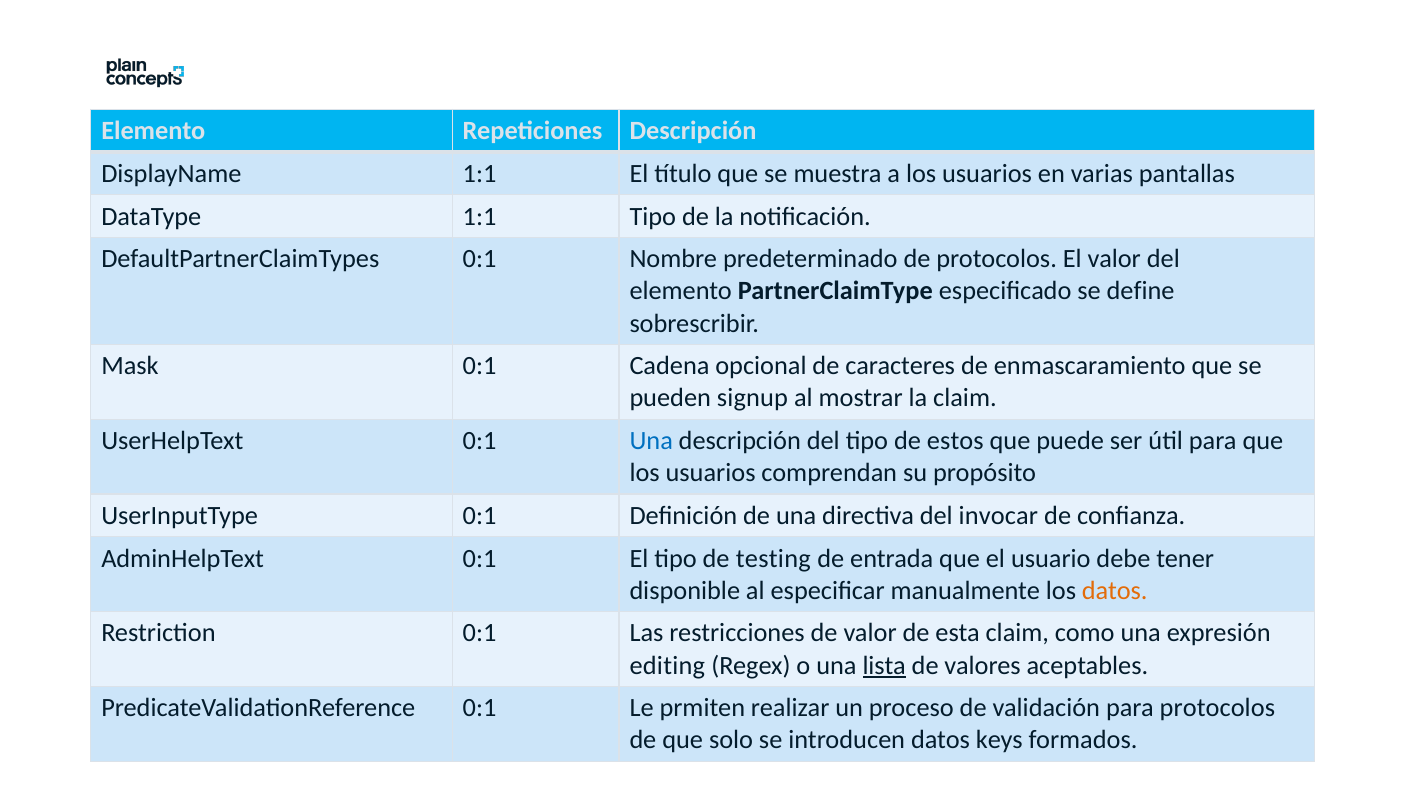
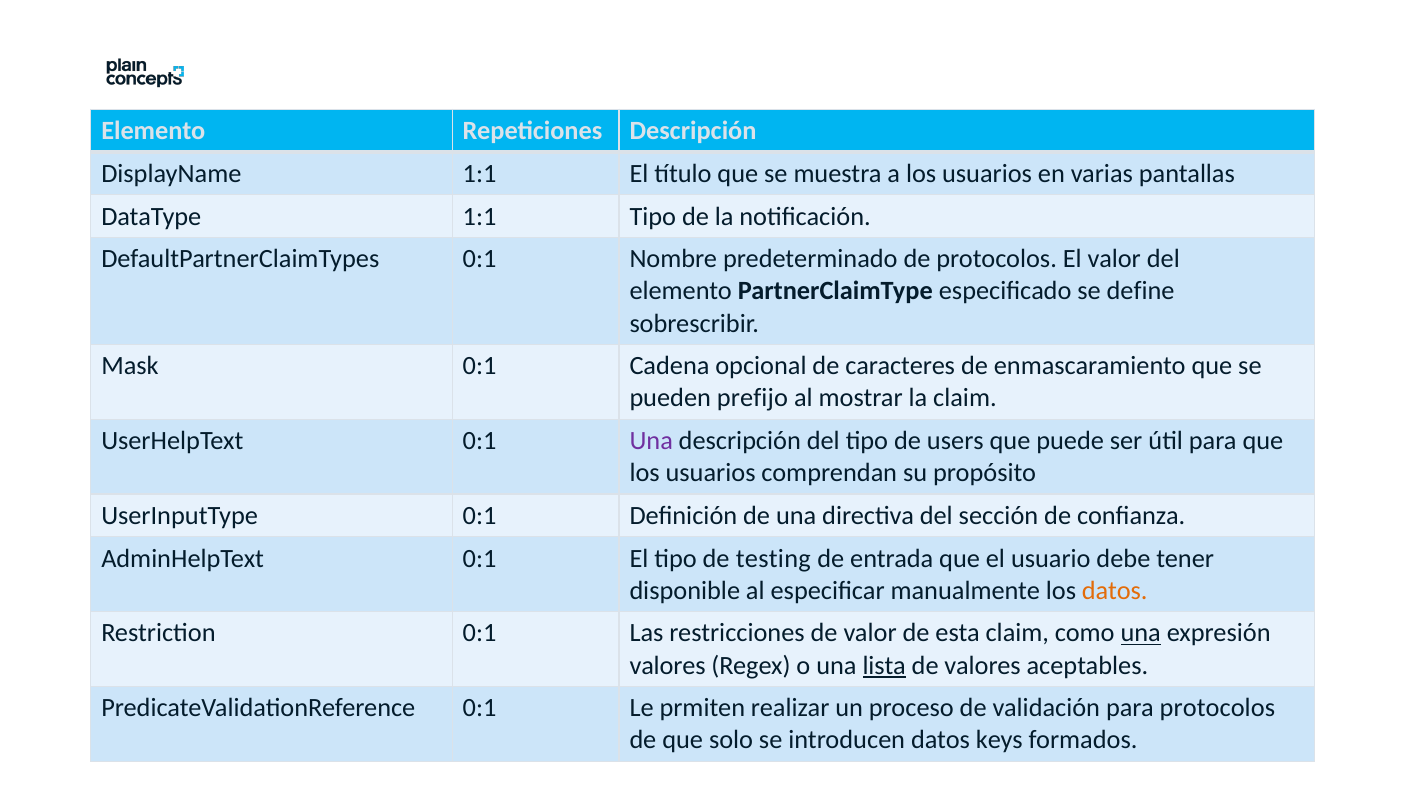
signup: signup -> prefijo (752, 398)
Una colour: blue -> purple (651, 441)
estos: estos -> users (955, 441)
invocar: invocar -> sección (998, 516)
una underline: none -> present (1141, 634)
editing: editing -> valores (668, 666)
